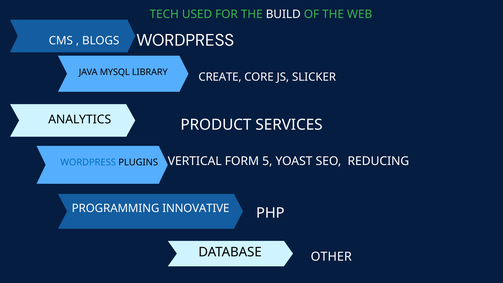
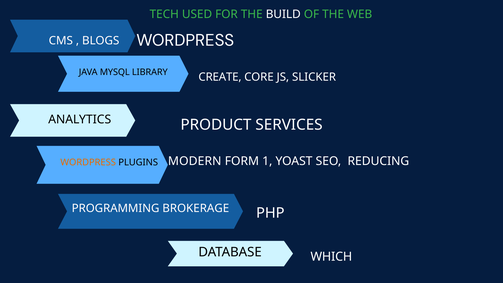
VERTICAL: VERTICAL -> MODERN (195, 161)
5: 5 -> 1 (267, 161)
WORDPRESS colour: blue -> orange (88, 162)
INNOVATIVE: INNOVATIVE -> BROKERAGE (196, 208)
OTHER: OTHER -> WHICH (331, 257)
